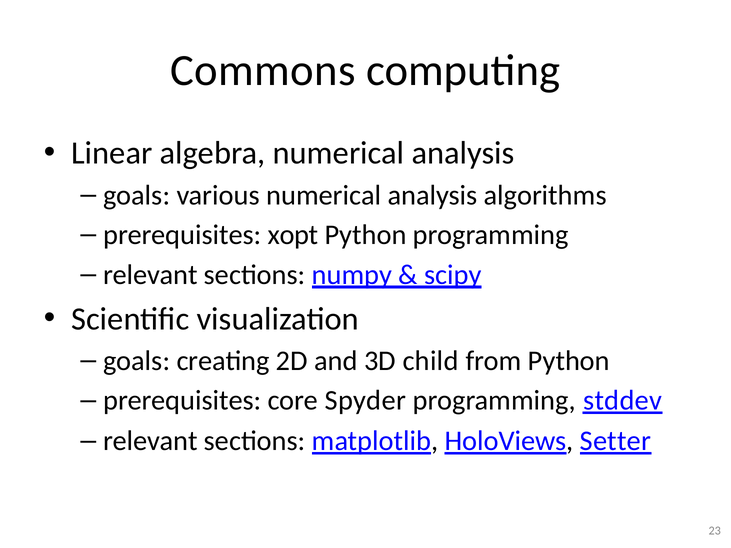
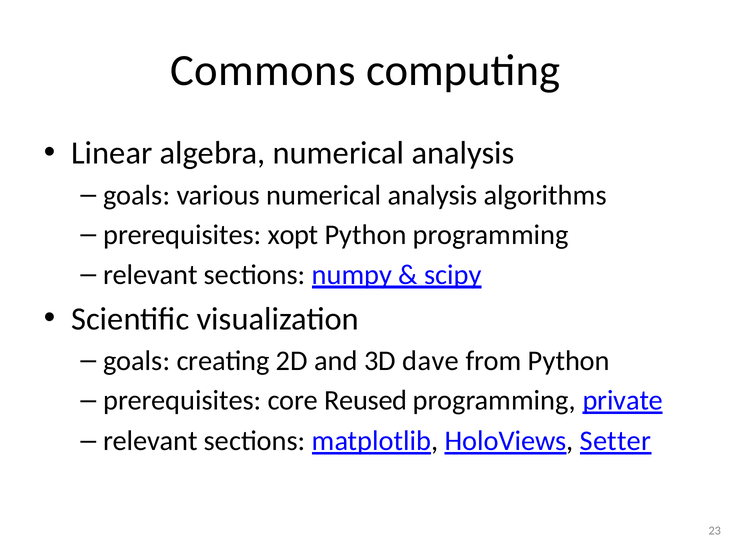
child: child -> dave (431, 361)
Spyder: Spyder -> Reused (366, 401)
stddev: stddev -> private (623, 401)
